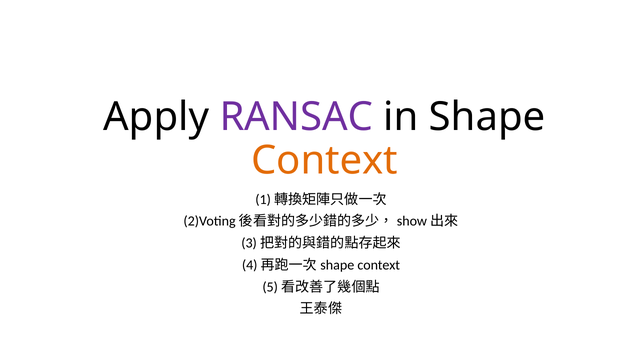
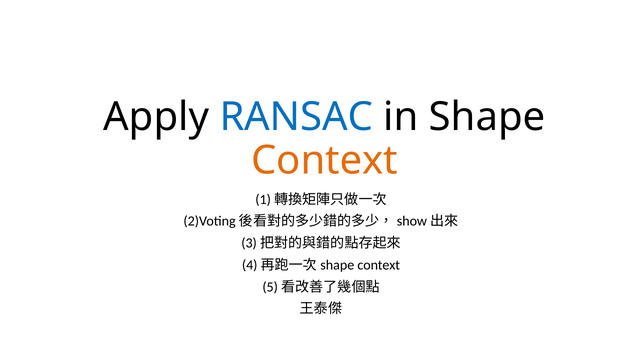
RANSAC colour: purple -> blue (296, 117)
